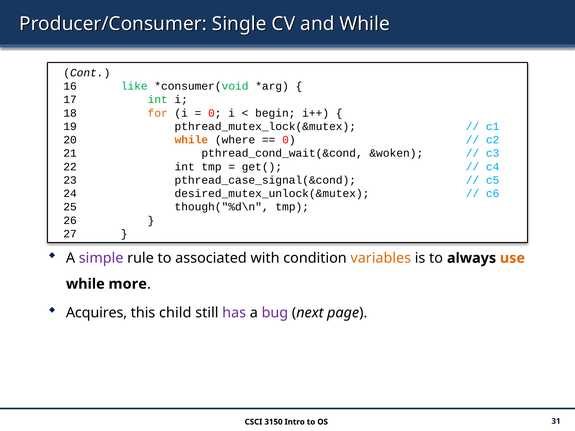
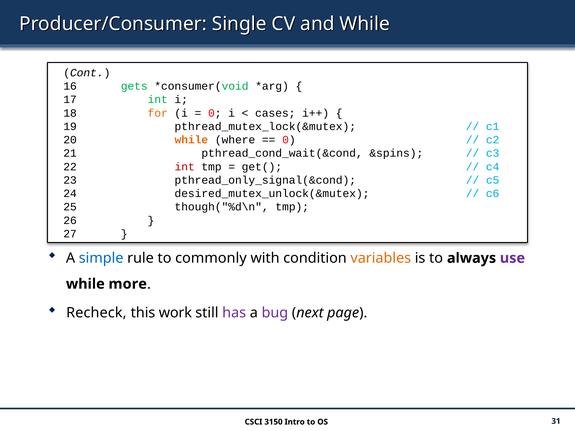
like: like -> gets (134, 86)
begin: begin -> cases (275, 113)
&woken: &woken -> &spins (396, 153)
int colour: black -> red (185, 167)
pthread_case_signal(&cond: pthread_case_signal(&cond -> pthread_only_signal(&cond (265, 180)
simple colour: purple -> blue (101, 258)
associated: associated -> commonly (211, 258)
use colour: orange -> purple (512, 258)
Acquires: Acquires -> Recheck (96, 313)
child: child -> work (175, 313)
